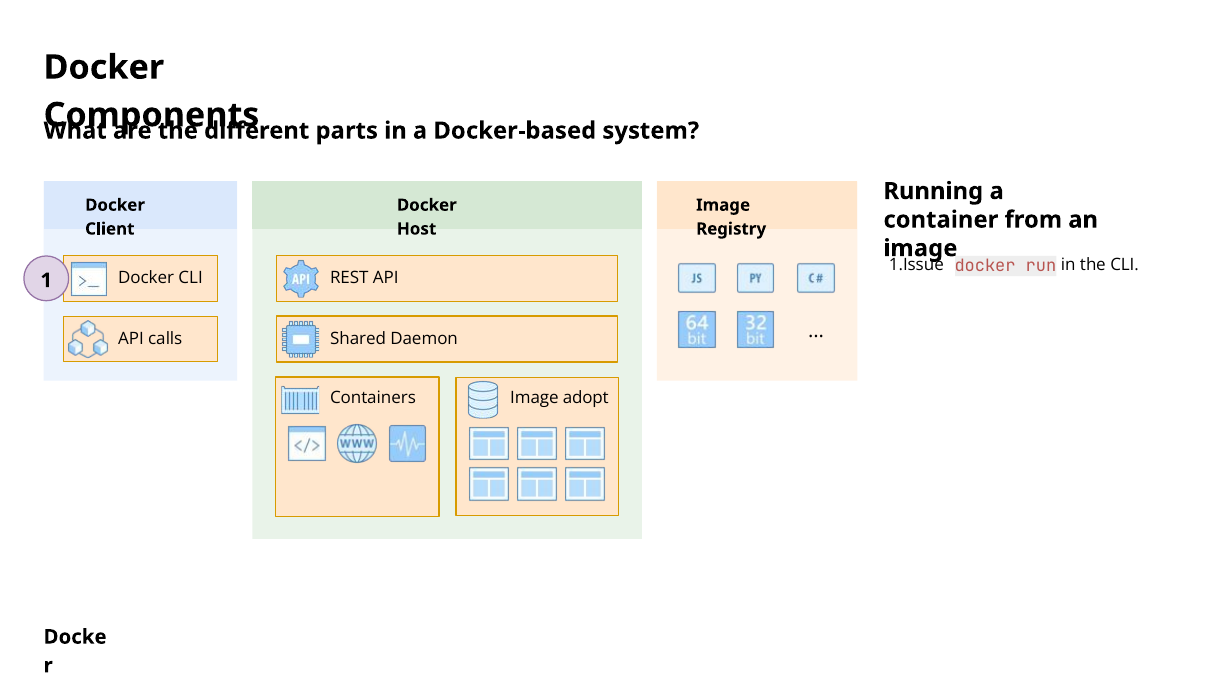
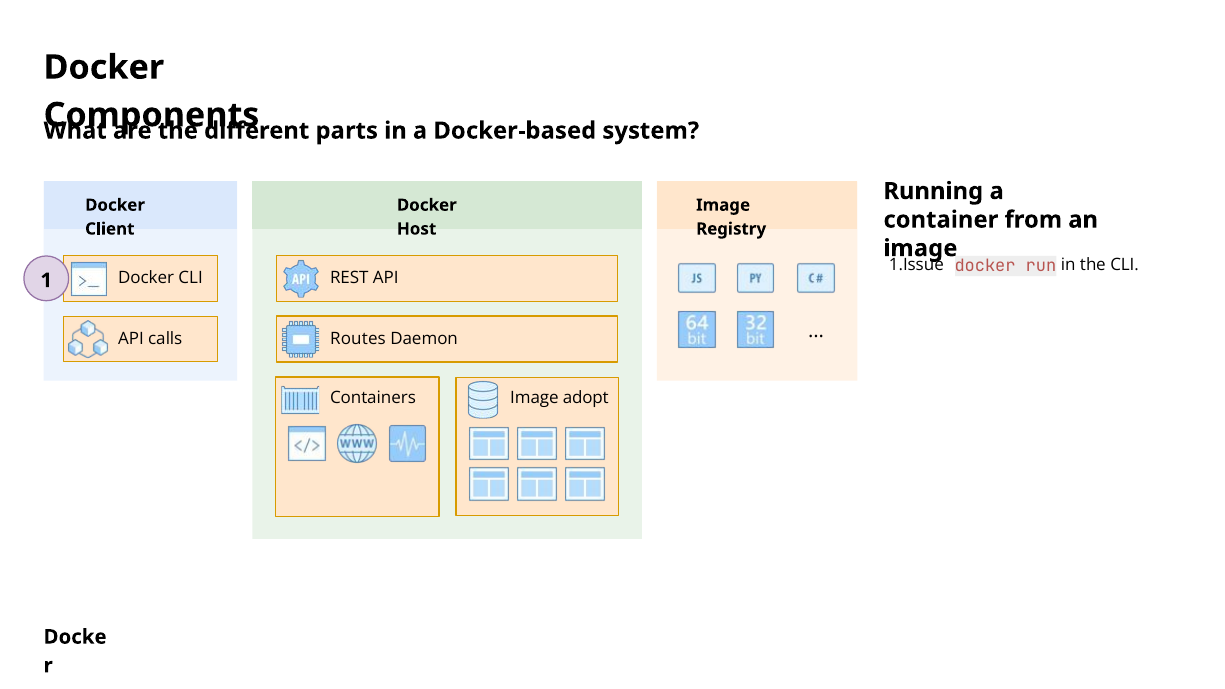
Shared: Shared -> Routes (358, 339)
